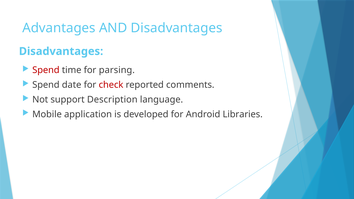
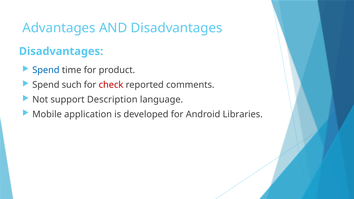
Spend colour: red -> blue (46, 70)
parsing: parsing -> product (117, 70)
date: date -> such (72, 85)
